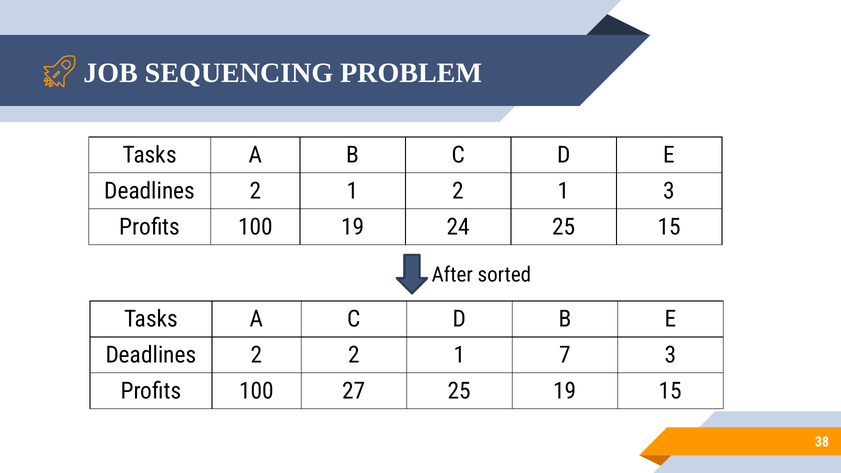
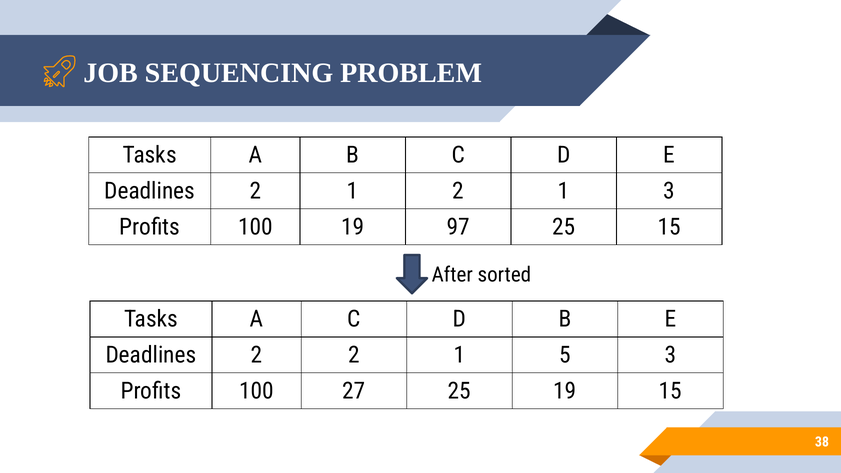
24: 24 -> 97 (458, 227)
7: 7 -> 5 (565, 355)
